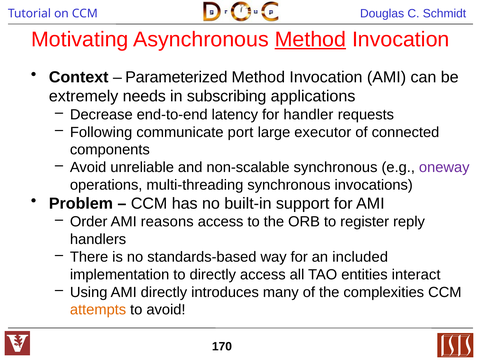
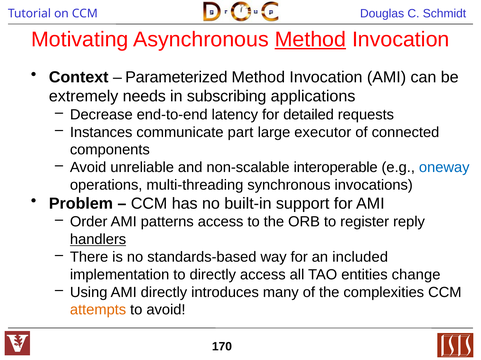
handler: handler -> detailed (309, 115)
Following: Following -> Instances (101, 133)
port: port -> part (241, 133)
non-scalable synchronous: synchronous -> interoperable (336, 168)
oneway colour: purple -> blue (444, 168)
reasons: reasons -> patterns (167, 222)
handlers underline: none -> present (98, 240)
interact: interact -> change (416, 275)
